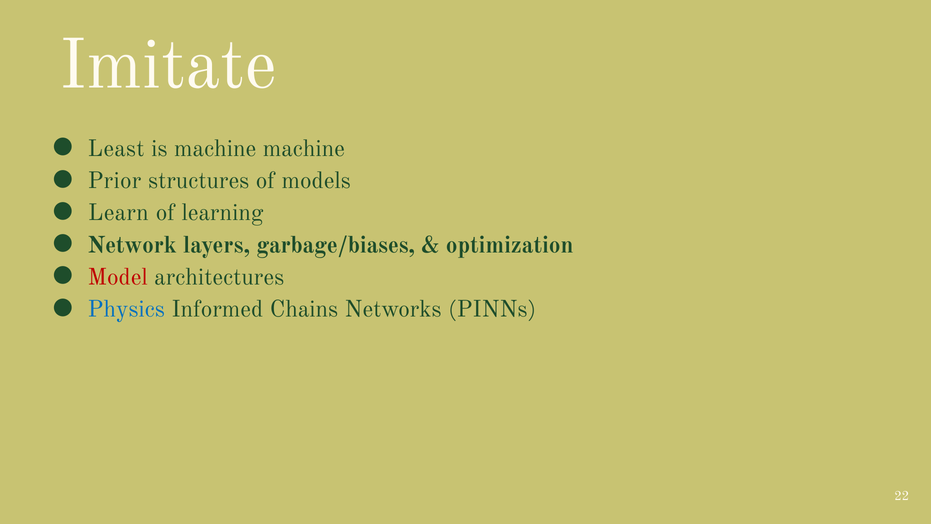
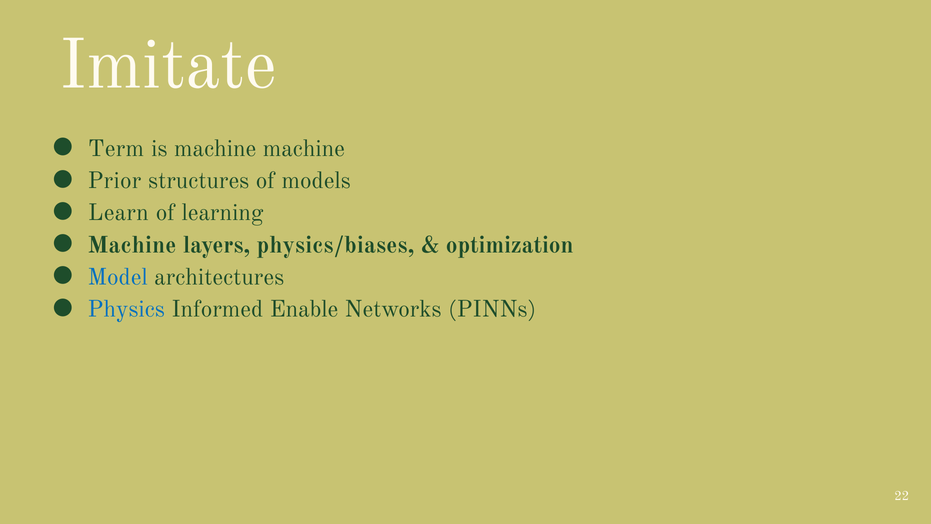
Least: Least -> Term (116, 148)
Network: Network -> Machine (132, 245)
garbage/biases: garbage/biases -> physics/biases (335, 245)
Model colour: red -> blue (118, 277)
Chains: Chains -> Enable (304, 309)
